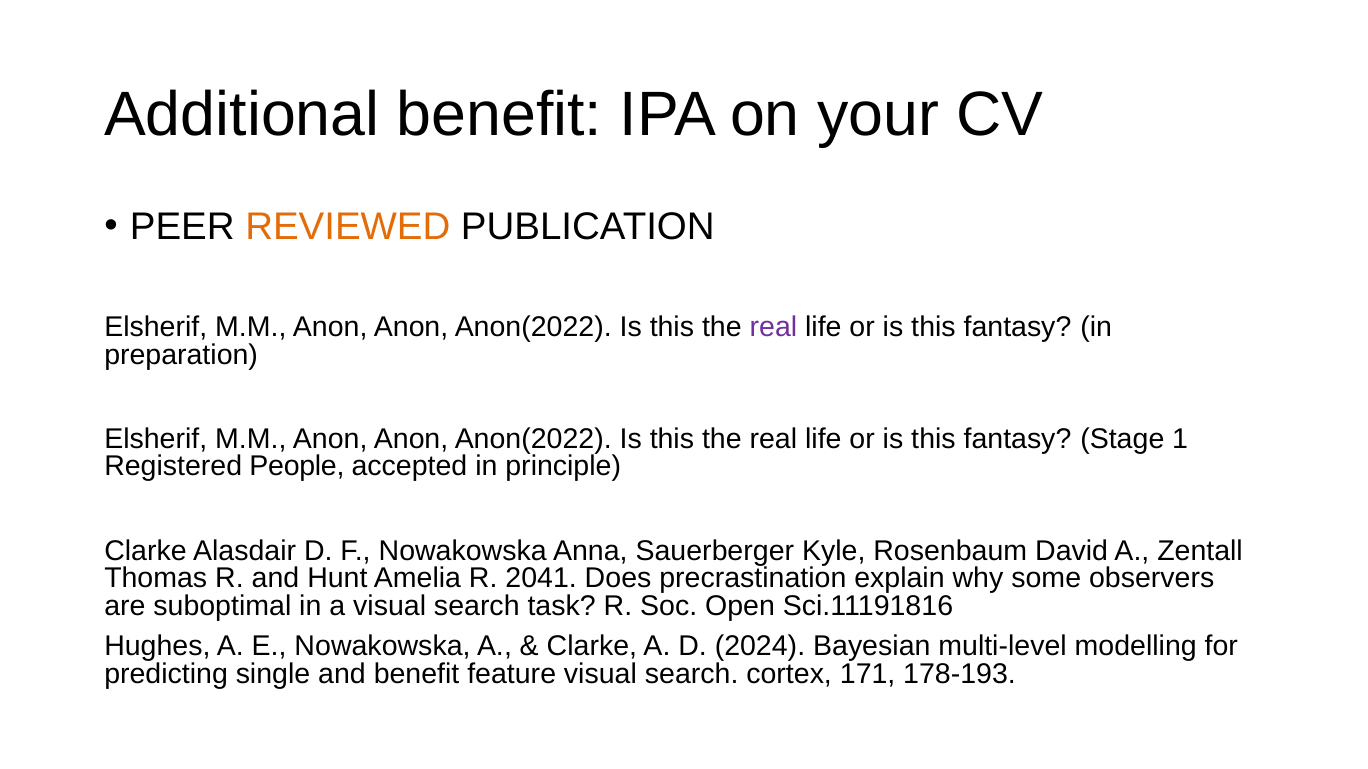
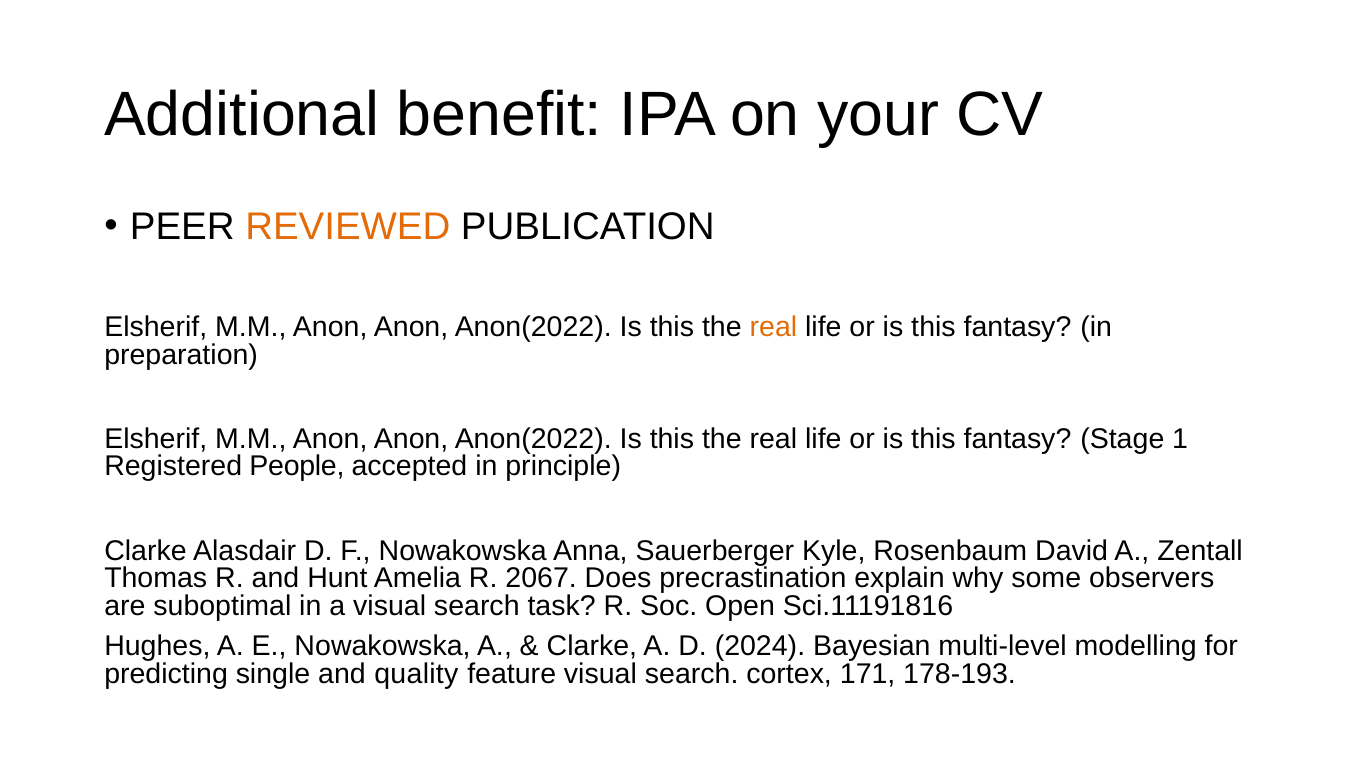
real colour: purple -> orange (773, 327)
2041: 2041 -> 2067 (541, 579)
and benefit: benefit -> quality (416, 675)
